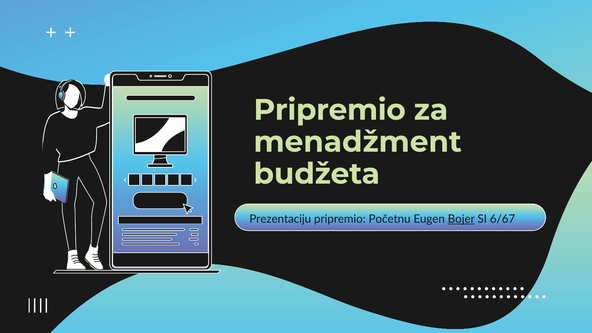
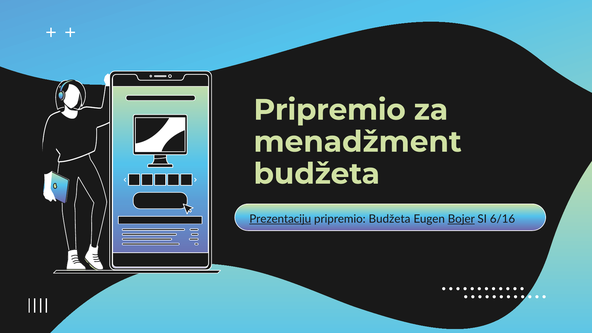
Prezentaciju underline: none -> present (280, 219)
pripremio Početnu: Početnu -> Budžeta (390, 219)
6/67: 6/67 -> 6/16 (503, 219)
